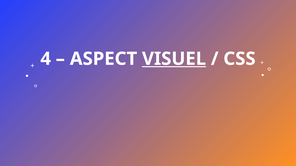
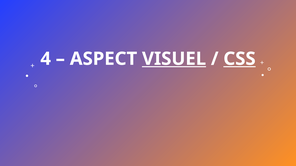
CSS underline: none -> present (239, 59)
